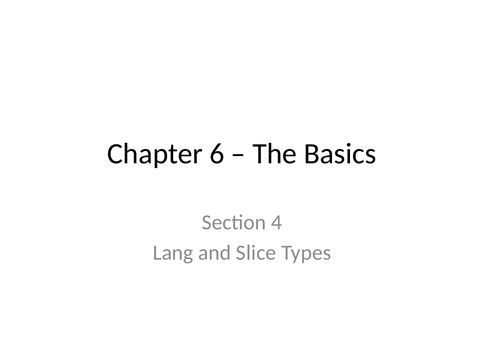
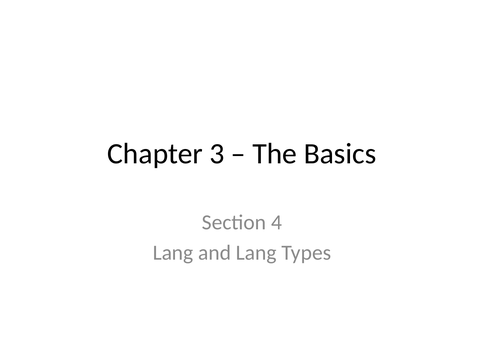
6: 6 -> 3 (217, 154)
and Slice: Slice -> Lang (256, 253)
